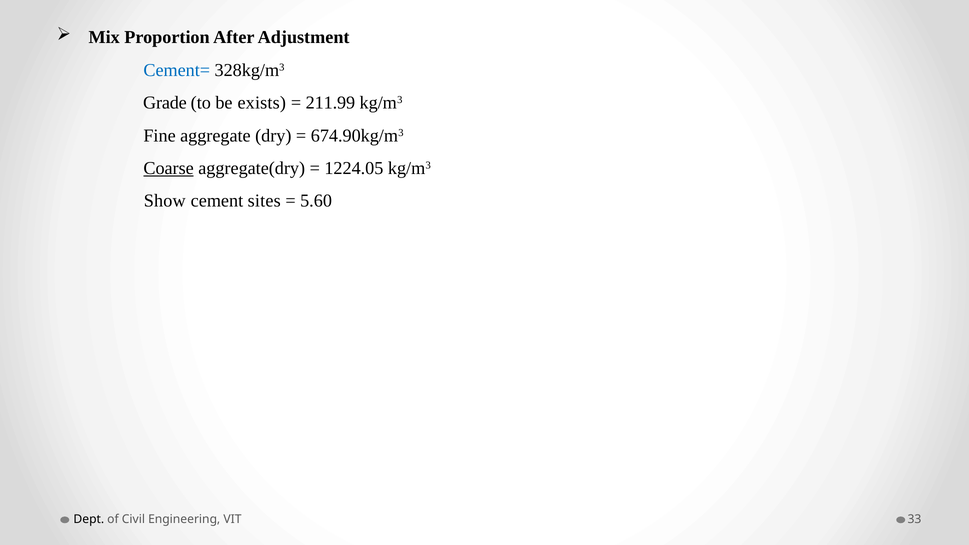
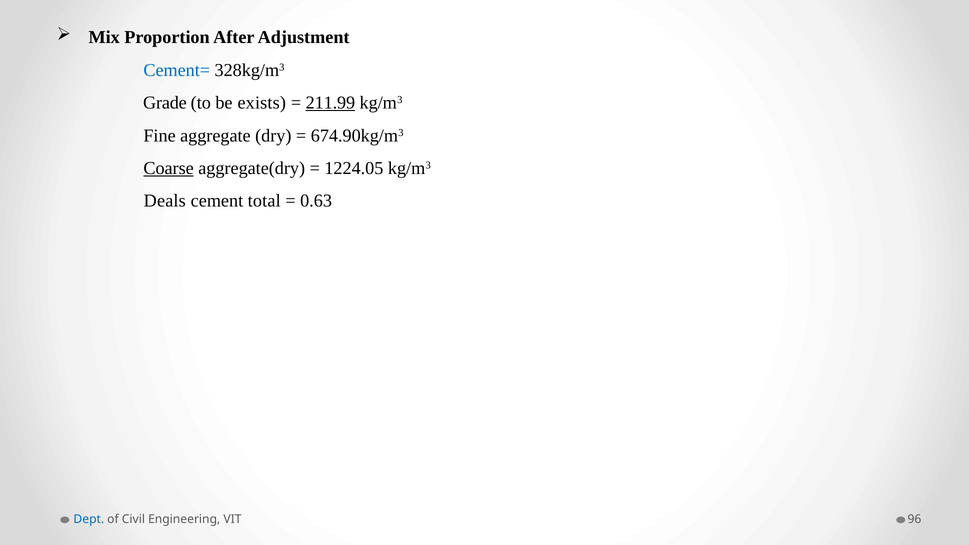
211.99 underline: none -> present (330, 103)
Show: Show -> Deals (165, 201)
sites: sites -> total (264, 201)
5.60: 5.60 -> 0.63 (316, 201)
Dept colour: black -> blue (89, 520)
33: 33 -> 96 (914, 520)
